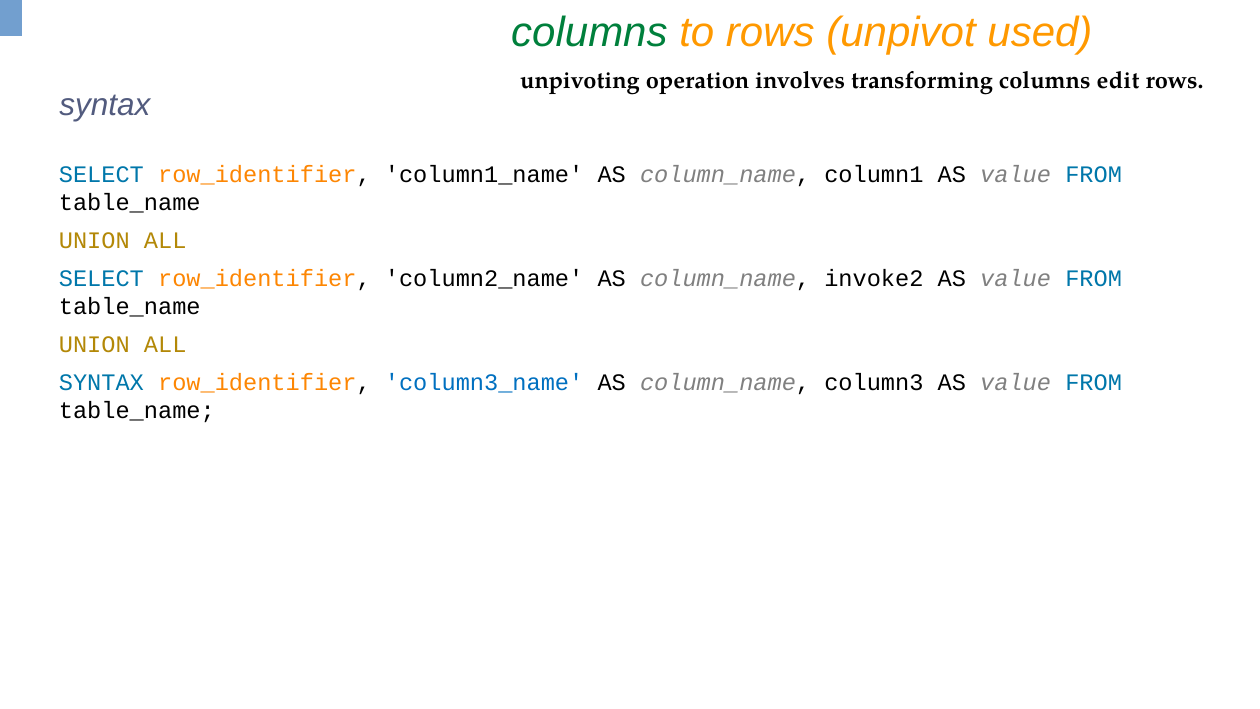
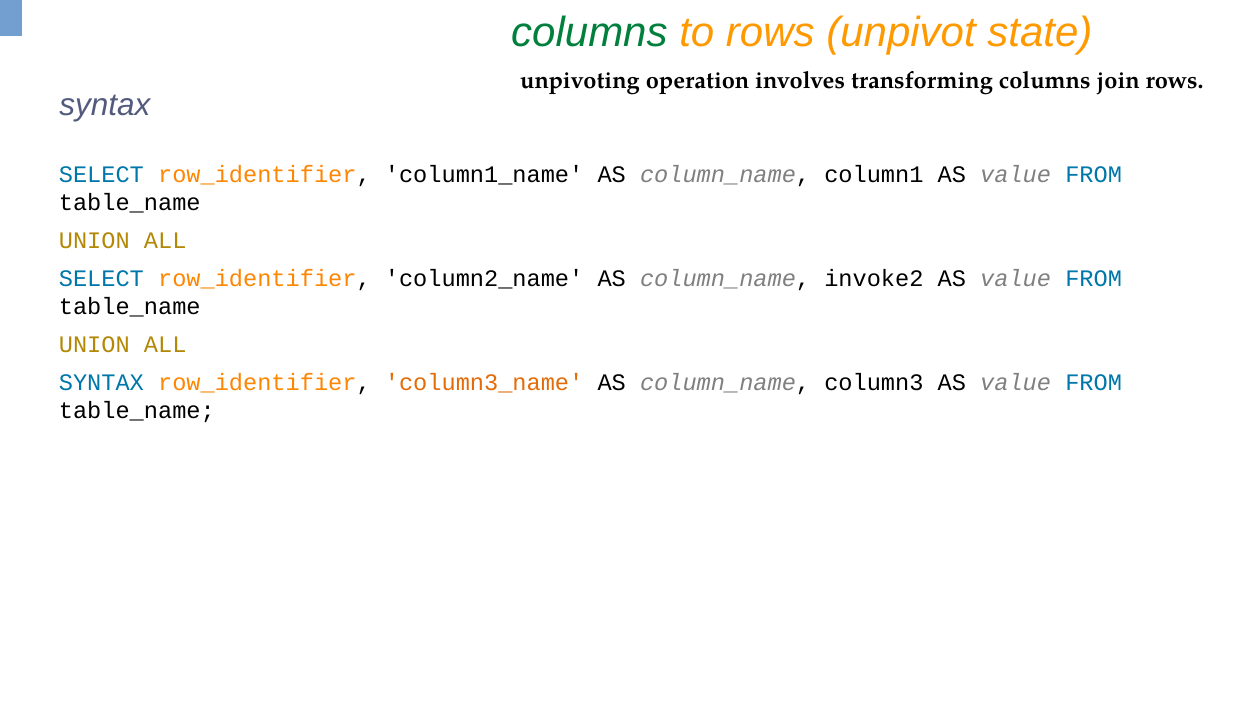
used: used -> state (1040, 33)
edit: edit -> join (1118, 80)
column3_name colour: blue -> orange (484, 382)
